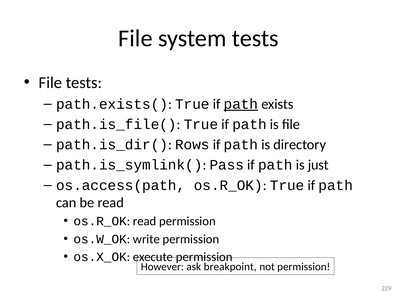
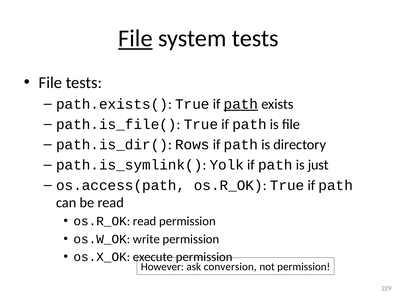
File underline: none -> present (135, 38)
Pass: Pass -> Yolk (227, 165)
breakpoint: breakpoint -> conversion (230, 267)
